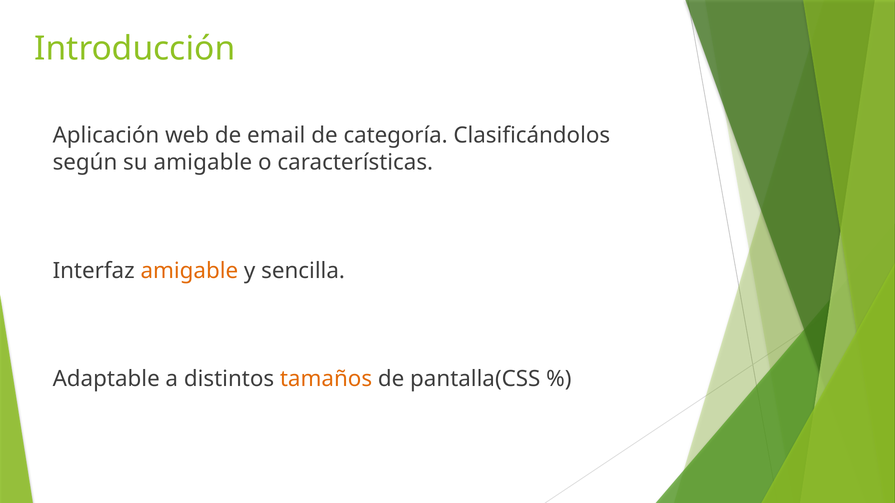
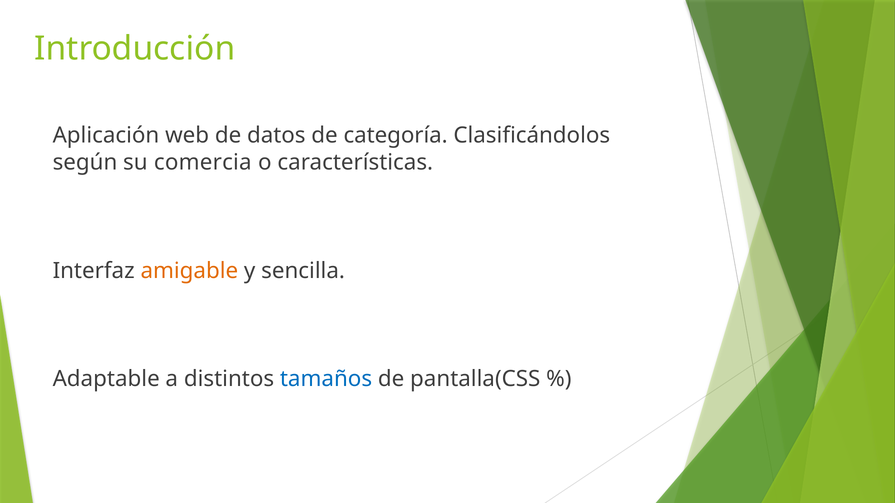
email: email -> datos (276, 135)
su amigable: amigable -> comercia (203, 162)
tamaños colour: orange -> blue (326, 379)
